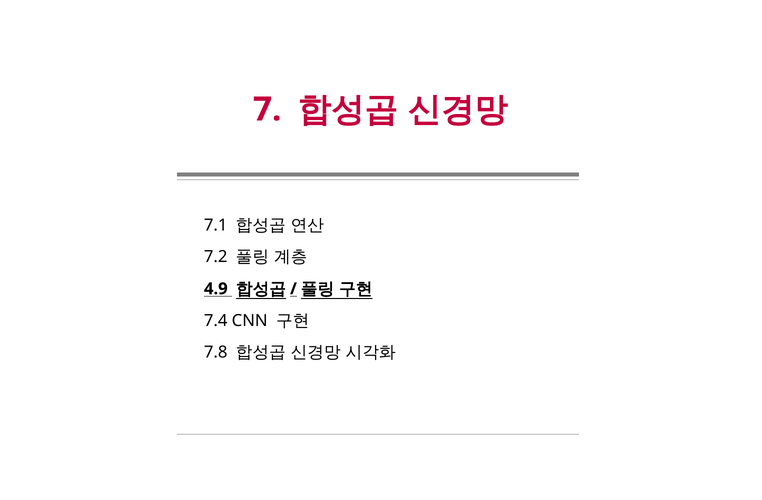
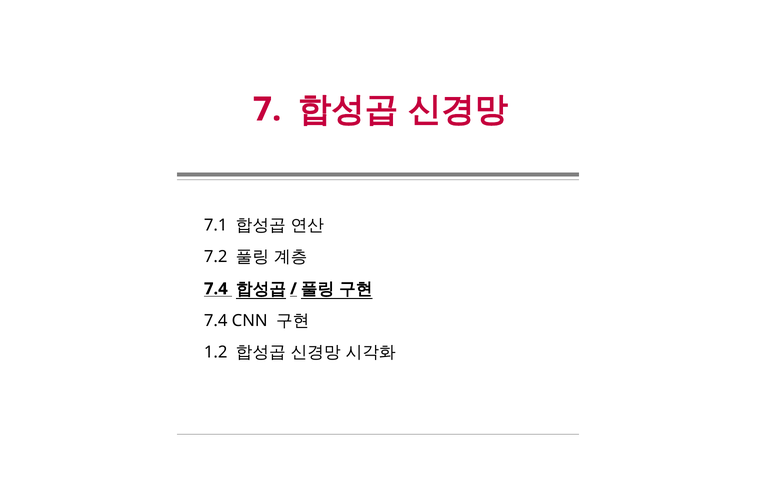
4.9: 4.9 -> 7.4 (216, 289)
7.8: 7.8 -> 1.2 (216, 353)
